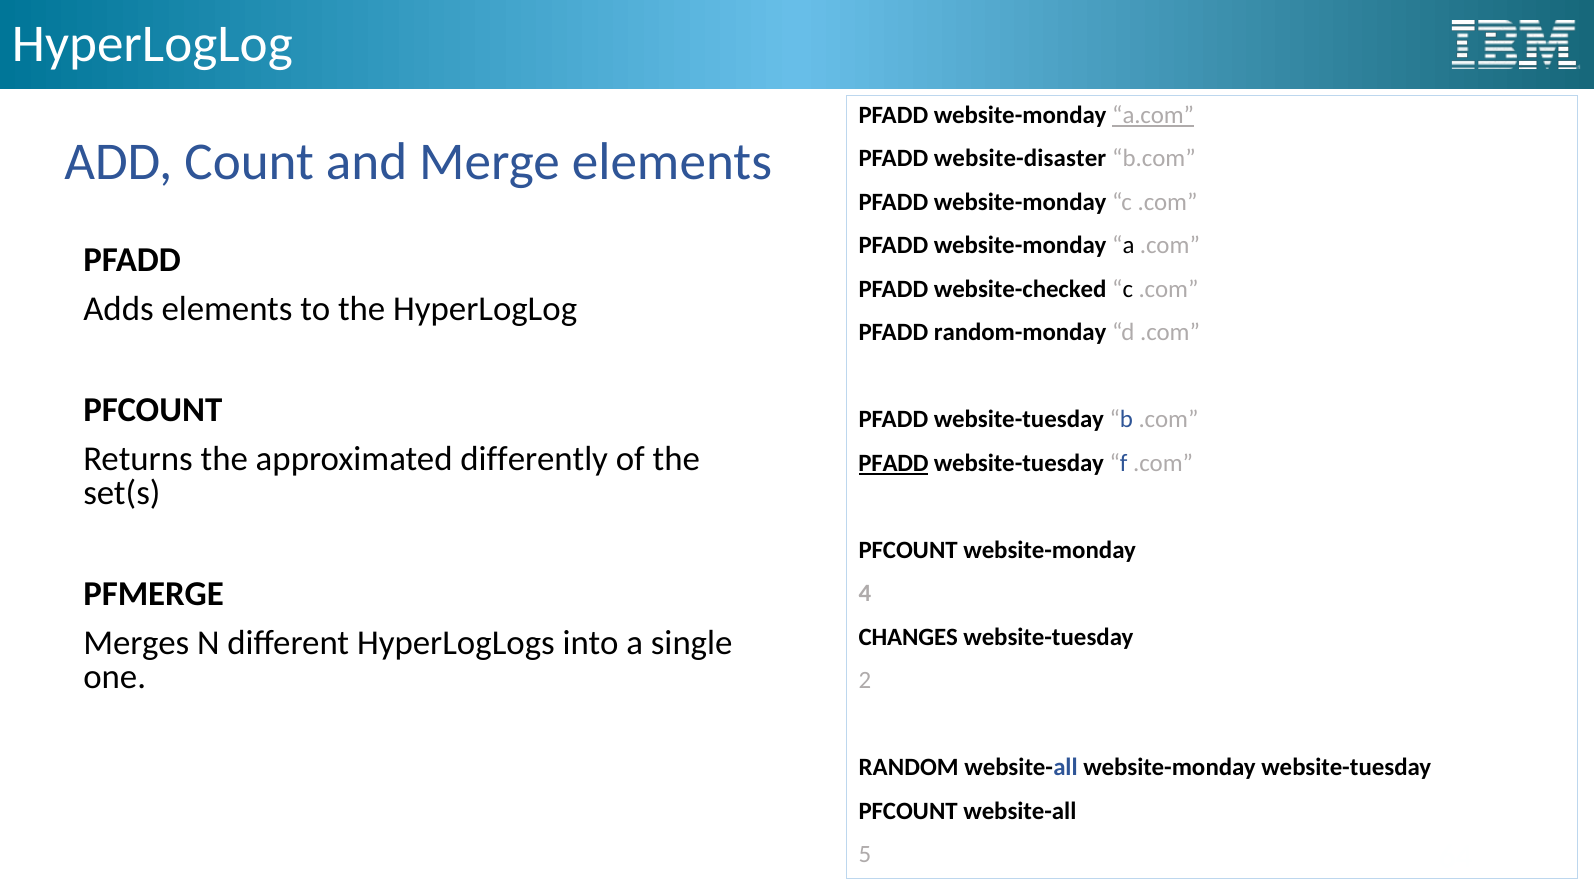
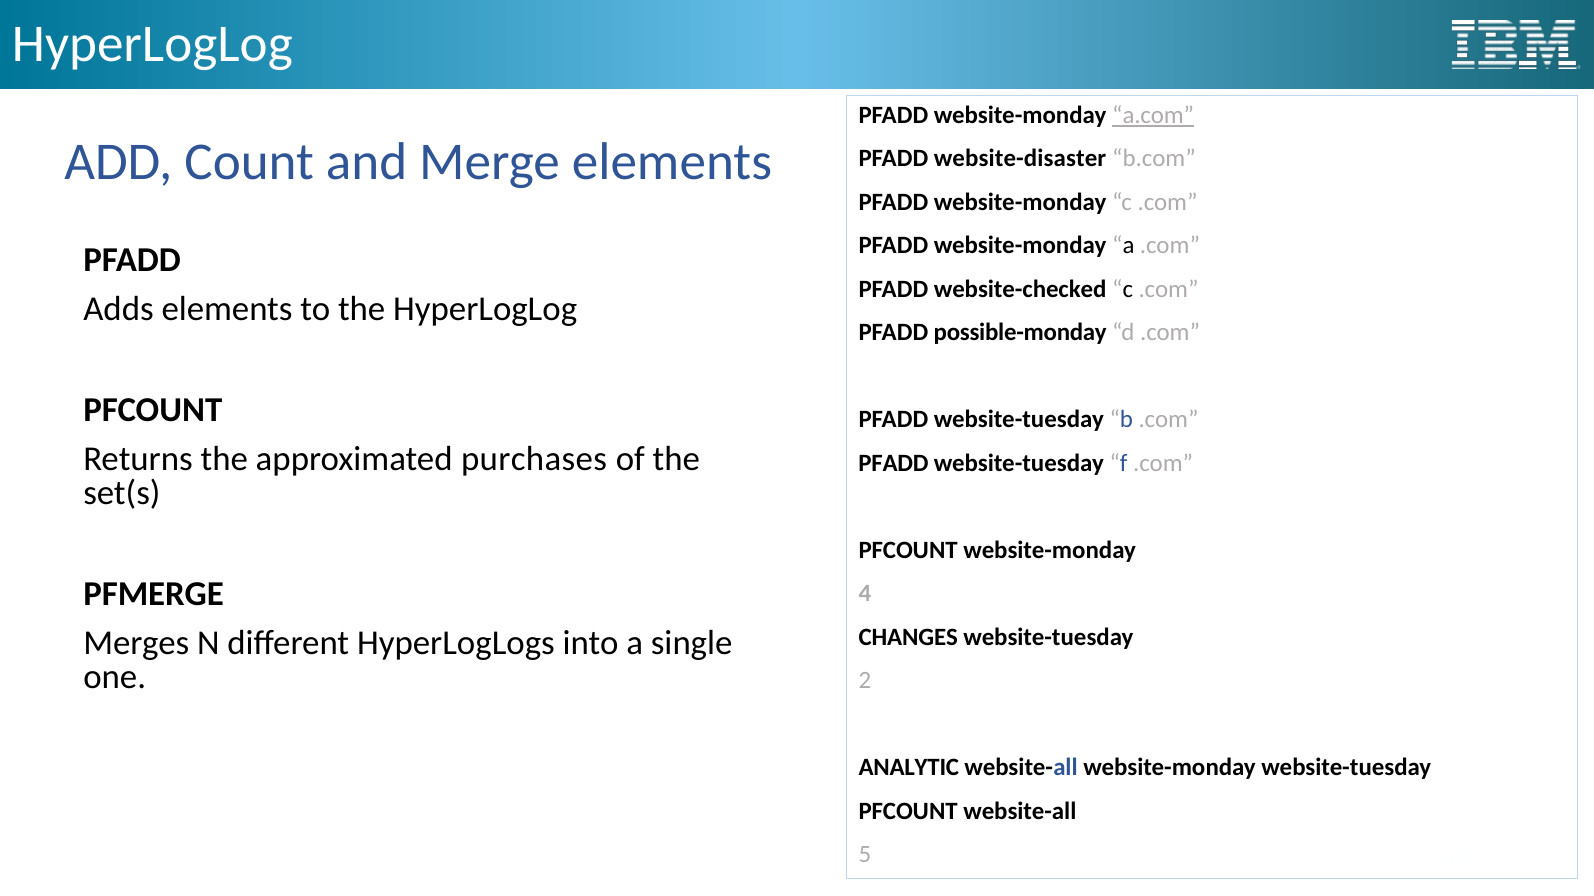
random-monday: random-monday -> possible-monday (1020, 333)
differently: differently -> purchases (534, 459)
PFADD underline: present -> none (894, 463)
RANDOM: RANDOM -> ANALYTIC (909, 768)
